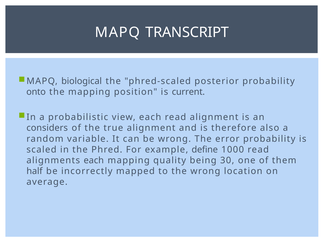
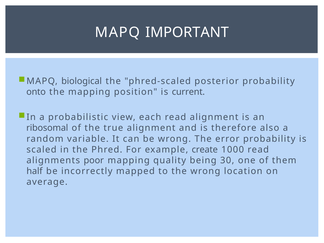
TRANSCRIPT: TRANSCRIPT -> IMPORTANT (187, 32)
considers: considers -> ribosomal (47, 128)
define: define -> create (205, 150)
alignments each: each -> poor (94, 160)
